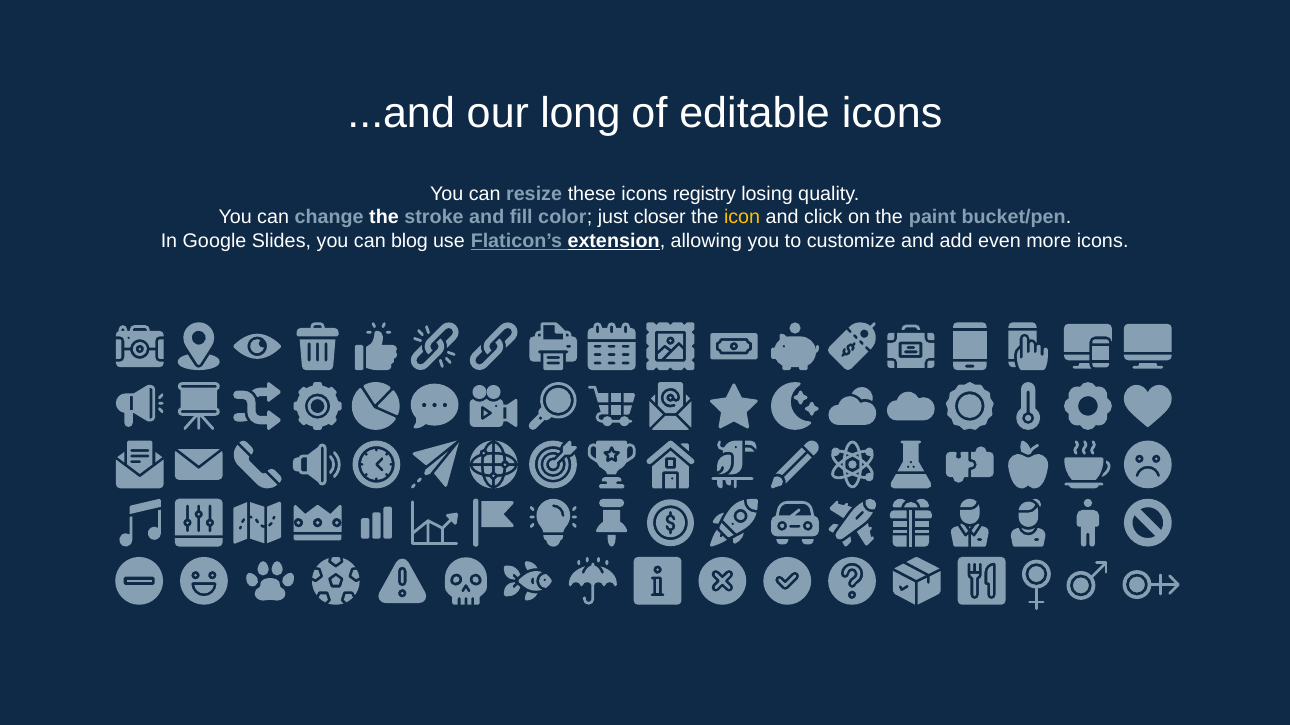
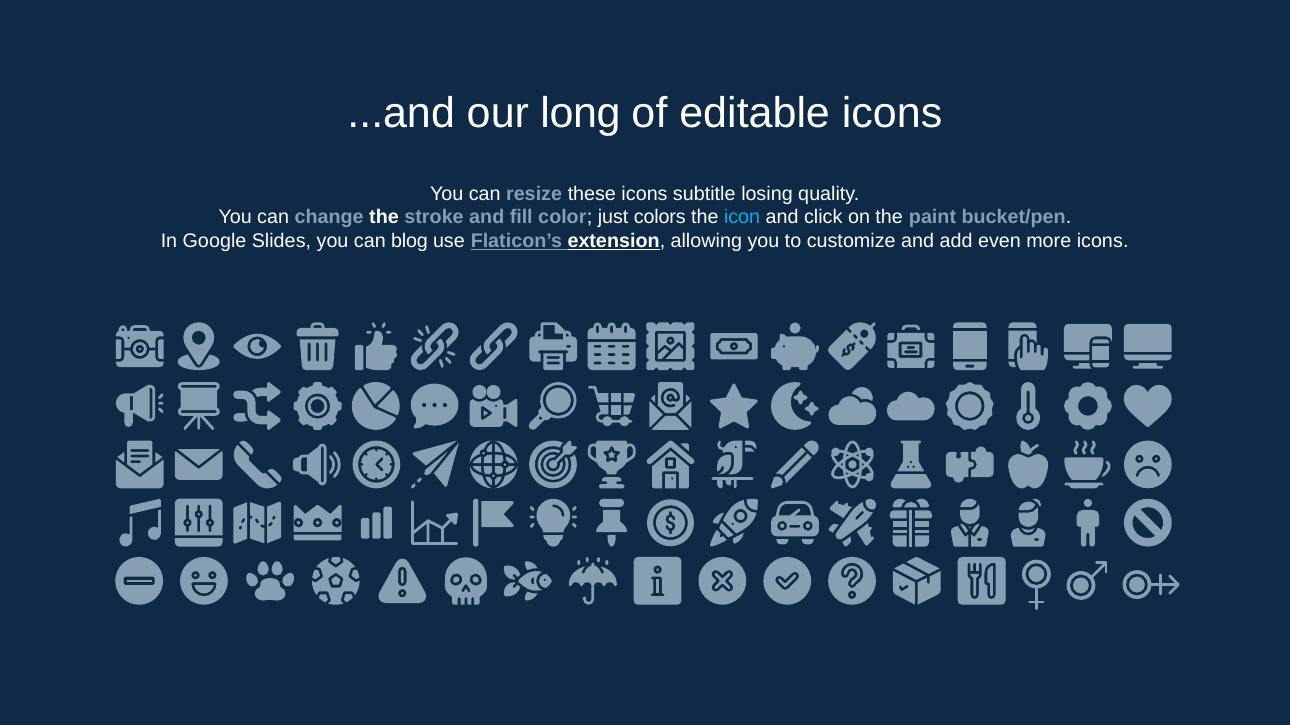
registry: registry -> subtitle (704, 194)
closer: closer -> colors (660, 217)
icon colour: yellow -> light blue (742, 217)
